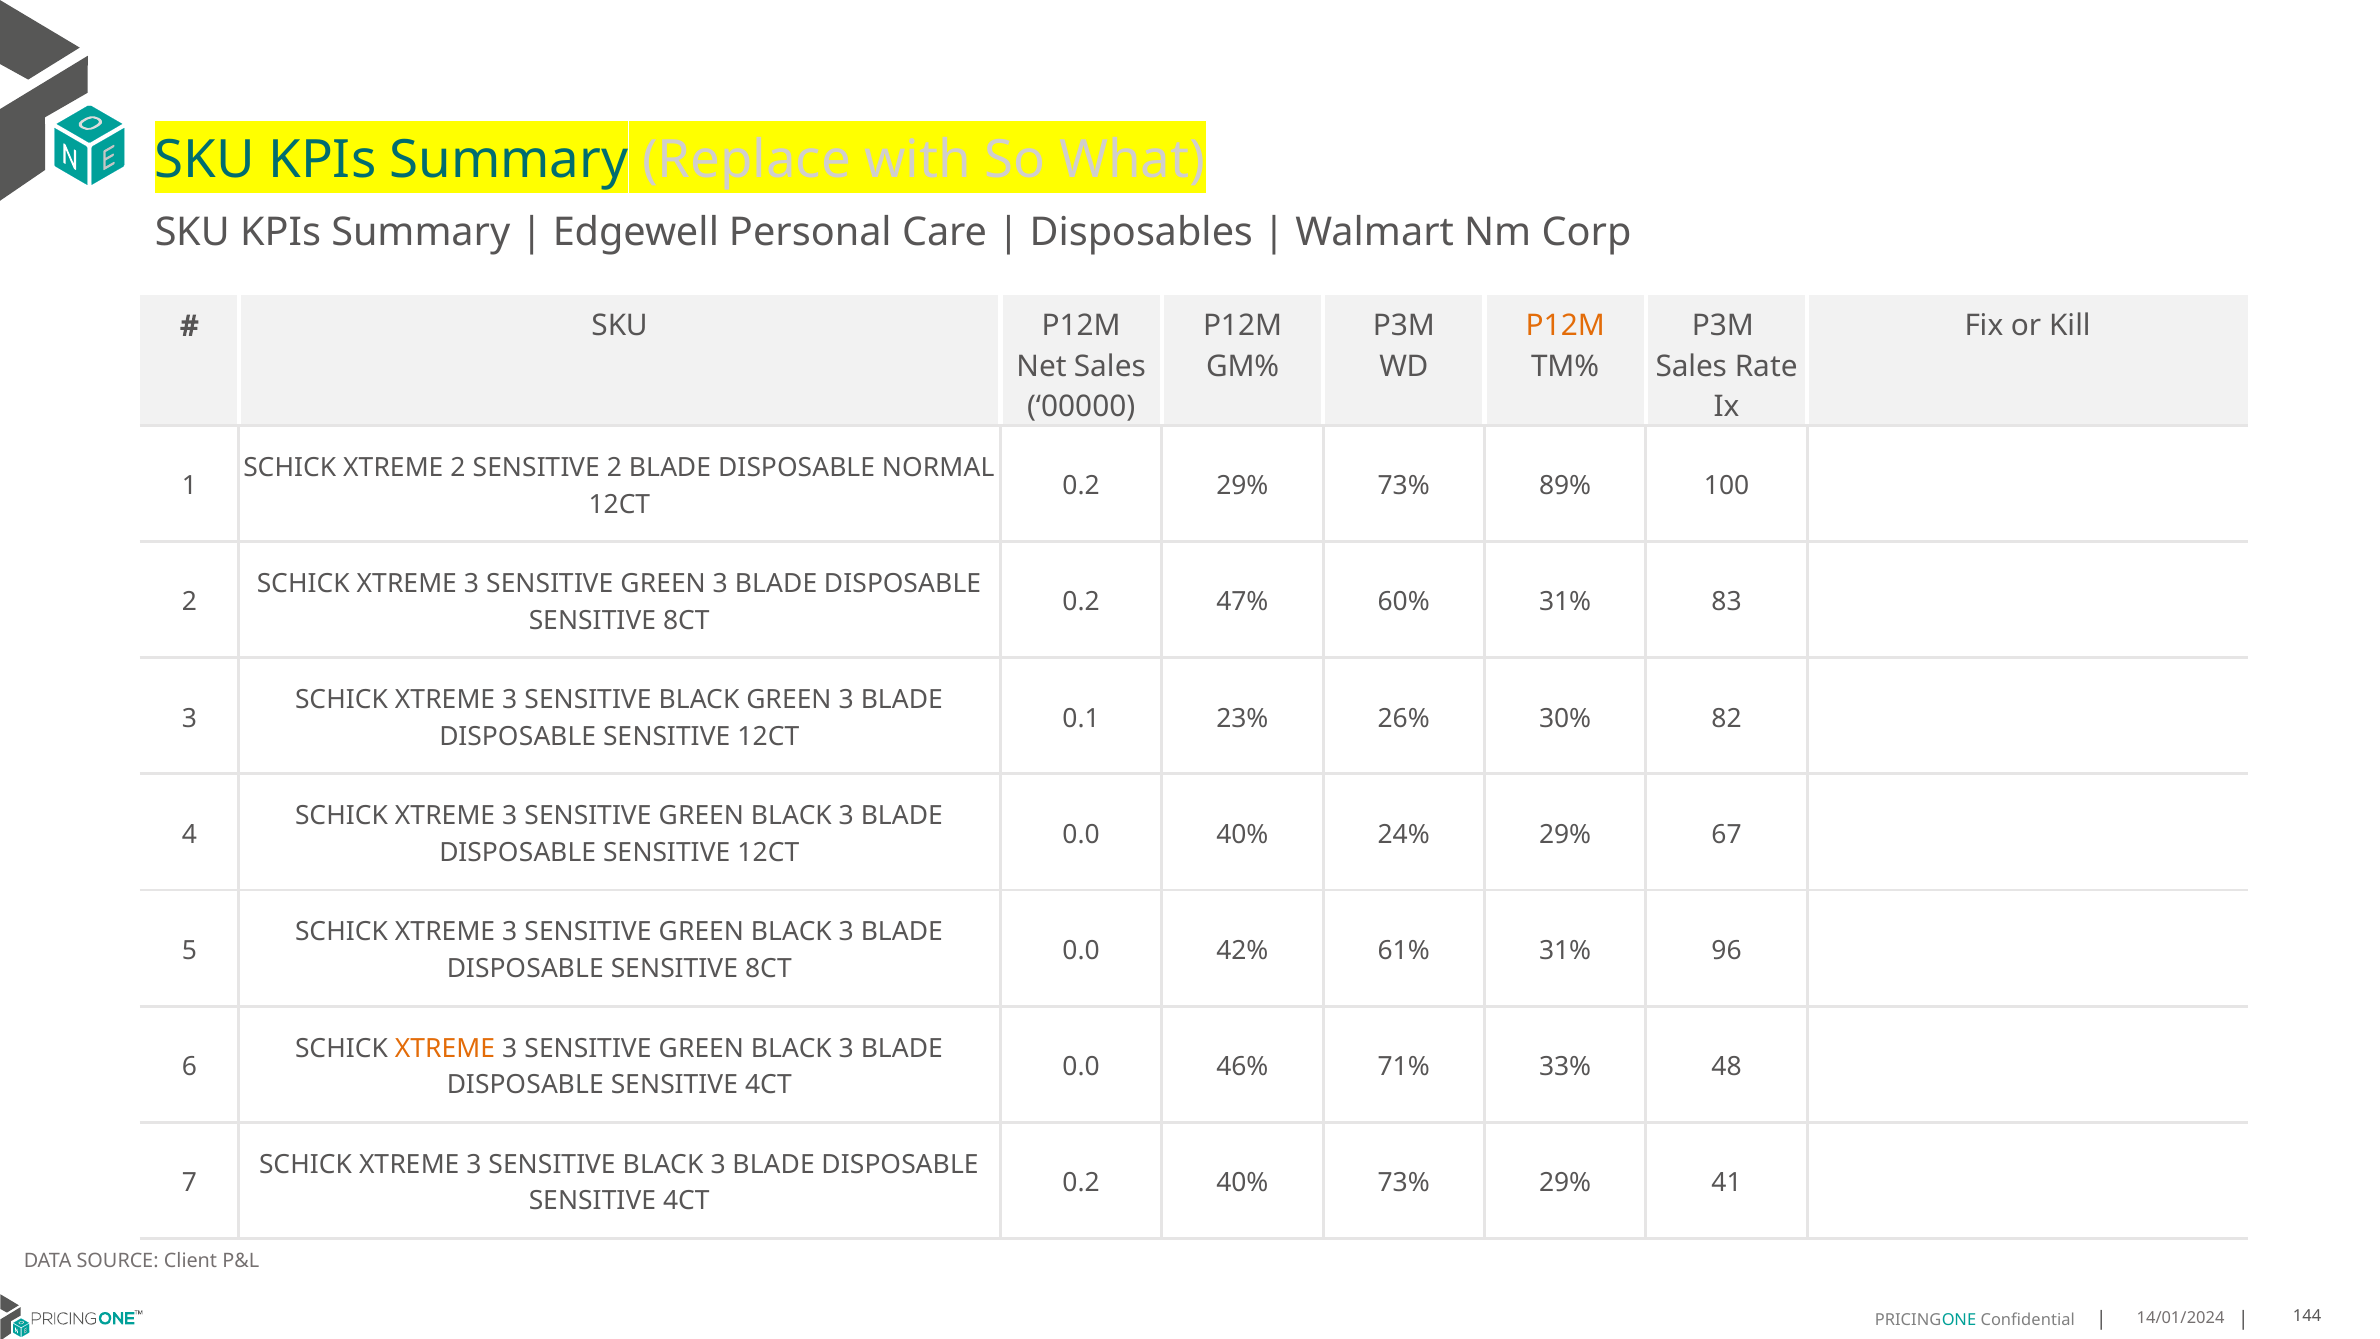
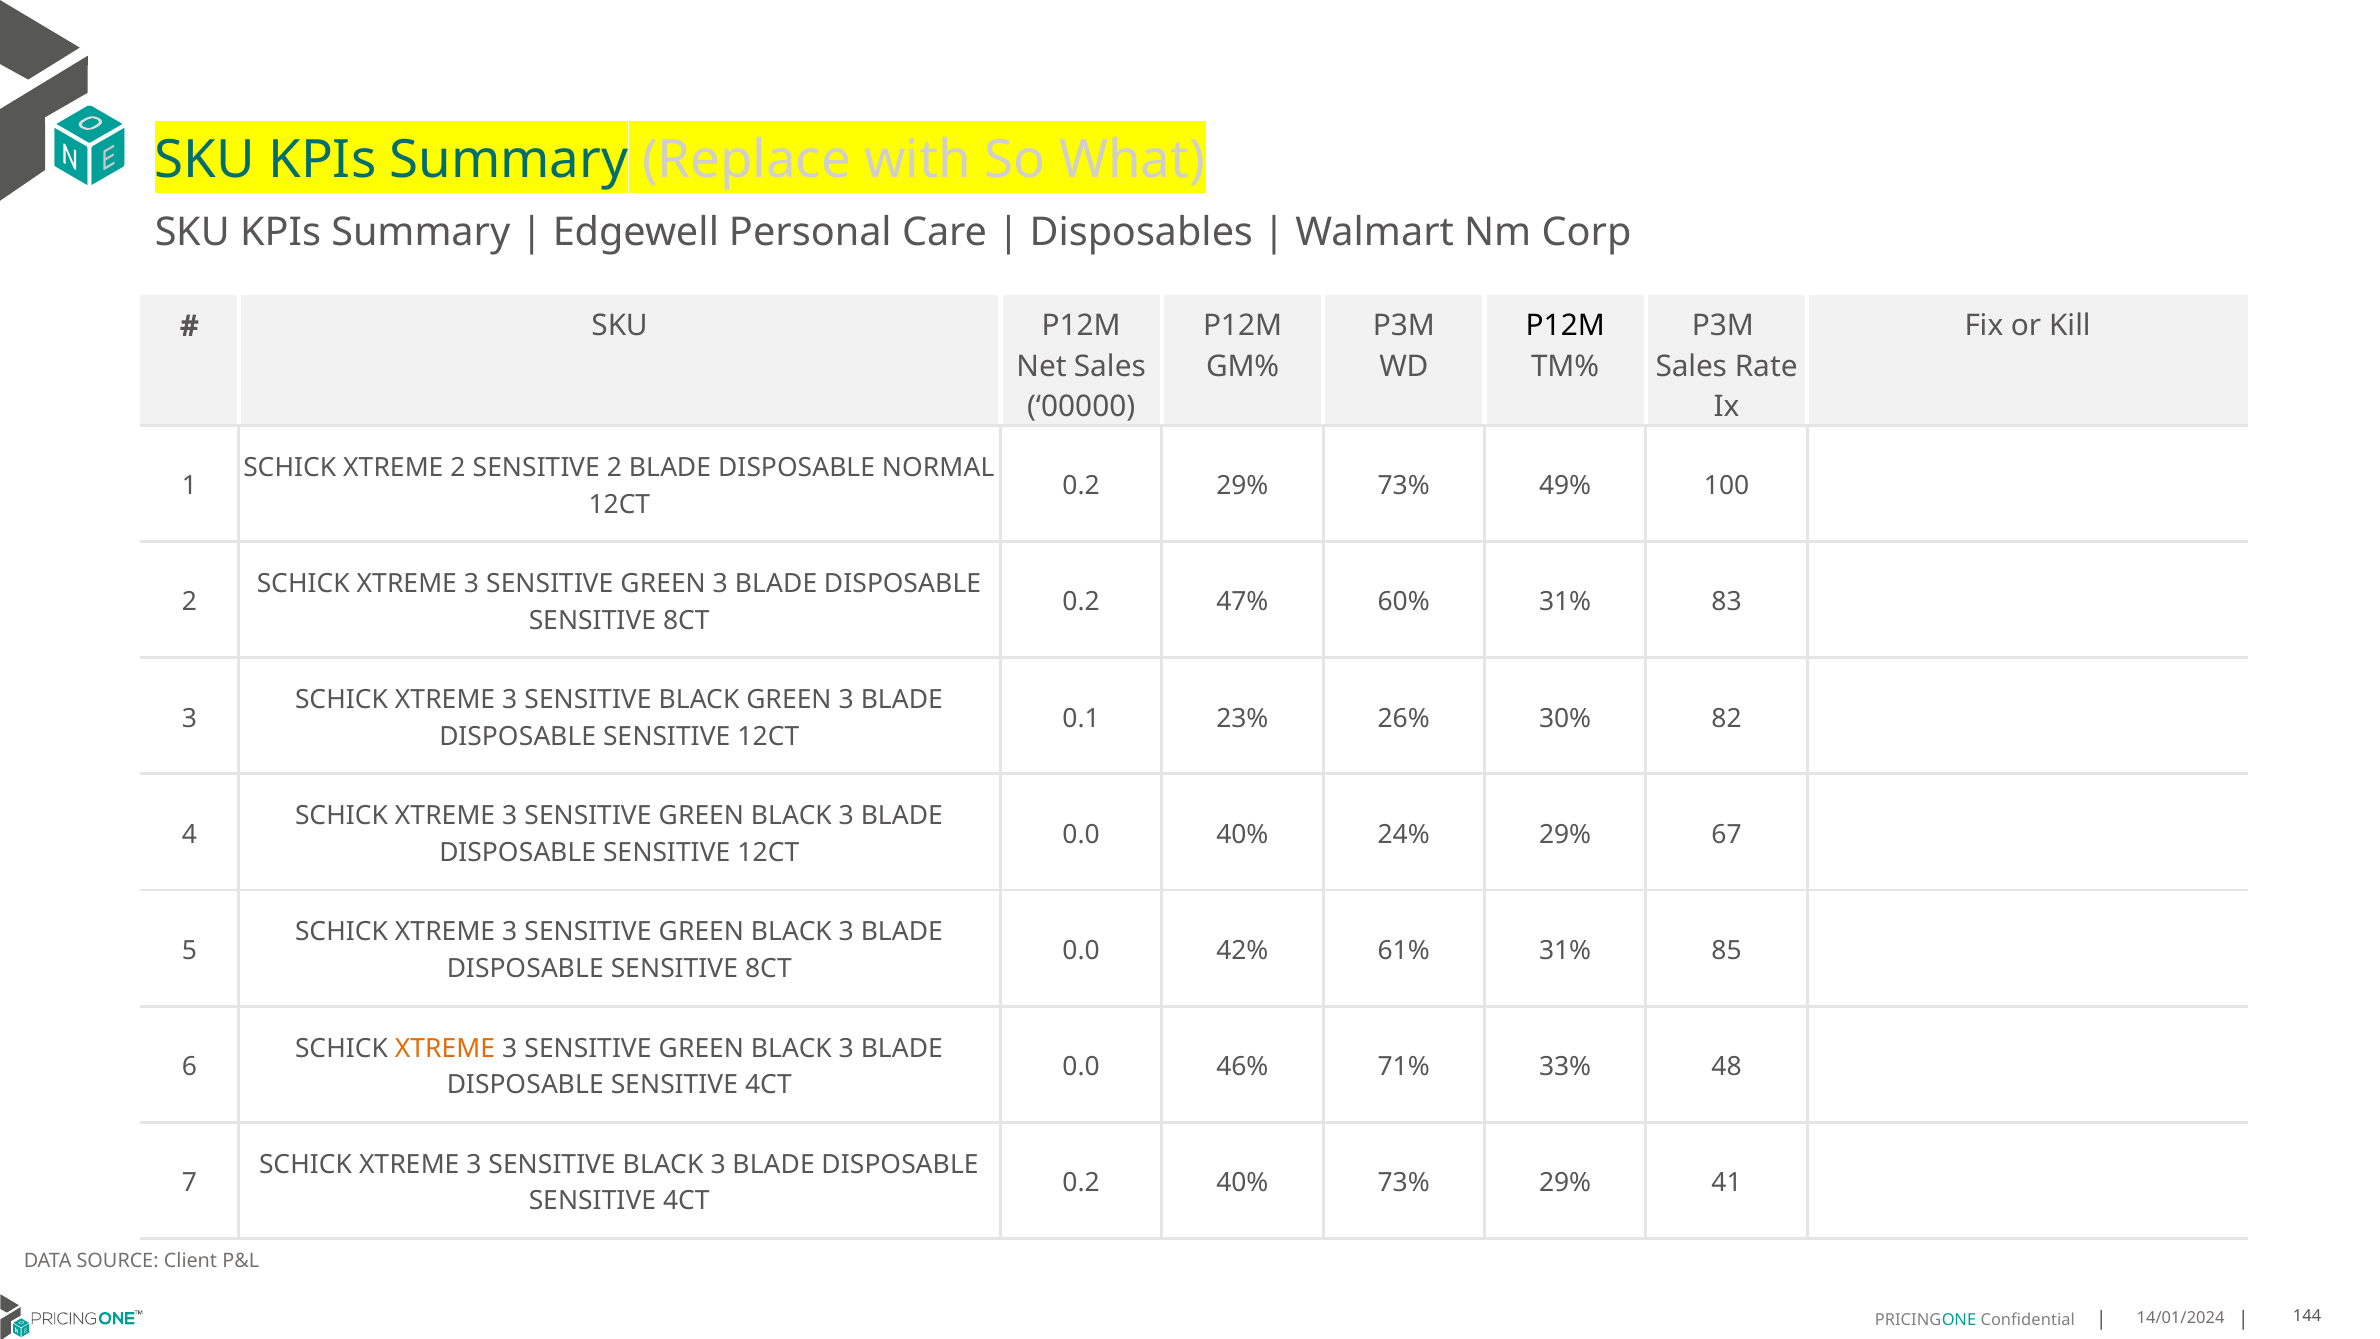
P12M colour: orange -> black (1565, 326)
89%: 89% -> 49% (1565, 486)
96: 96 -> 85 (1727, 950)
